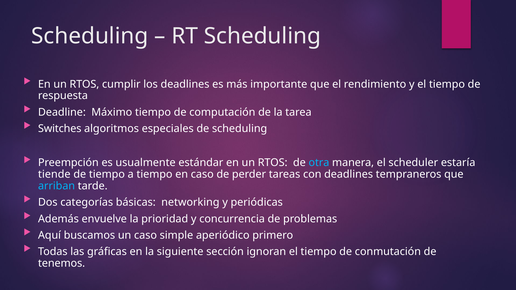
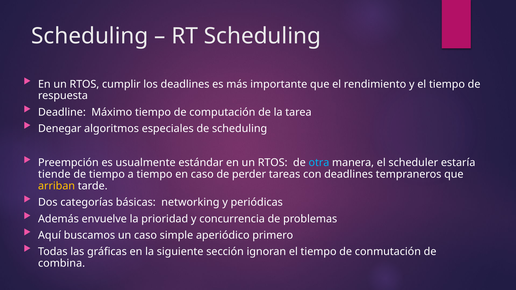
Switches: Switches -> Denegar (60, 129)
arriban colour: light blue -> yellow (57, 186)
tenemos: tenemos -> combina (62, 263)
